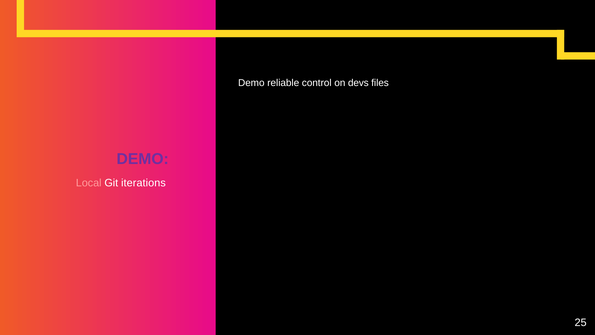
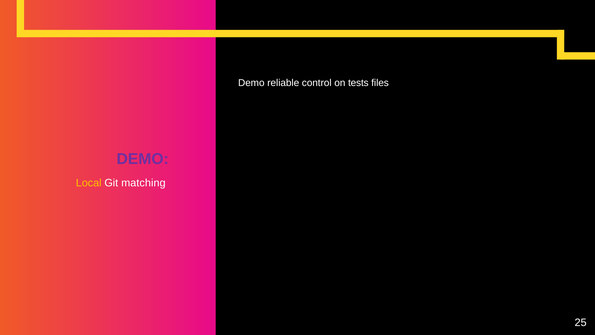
devs: devs -> tests (358, 83)
Local colour: pink -> yellow (89, 183)
iterations: iterations -> matching (143, 183)
